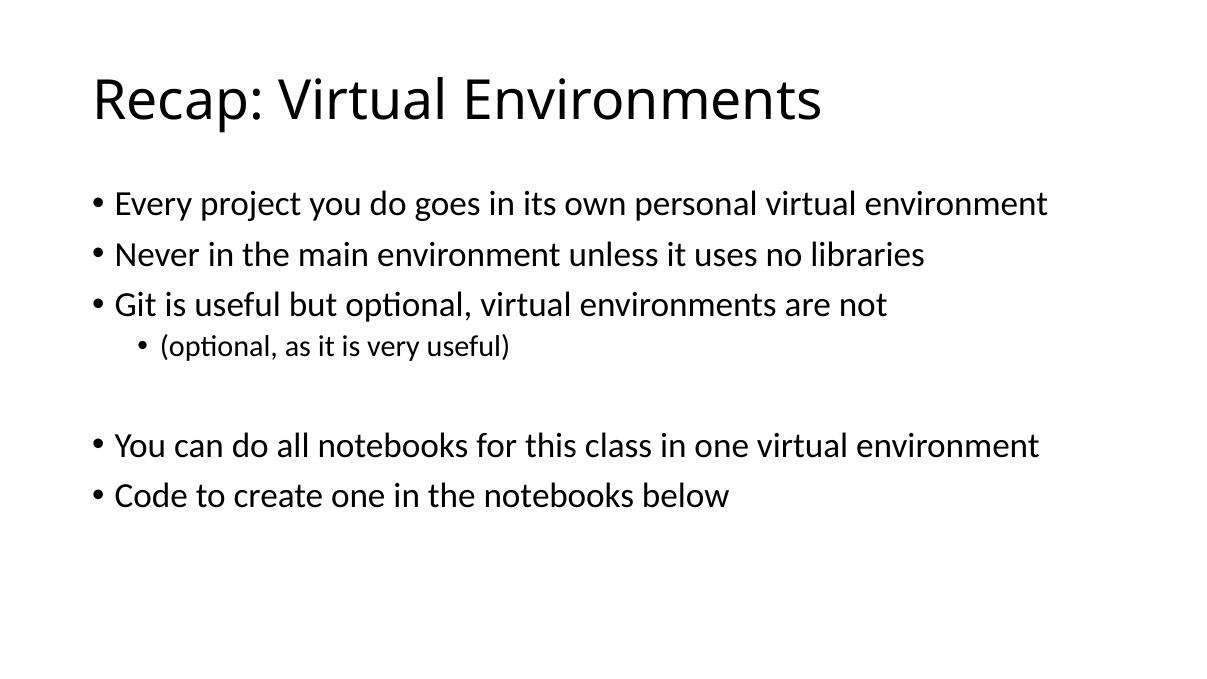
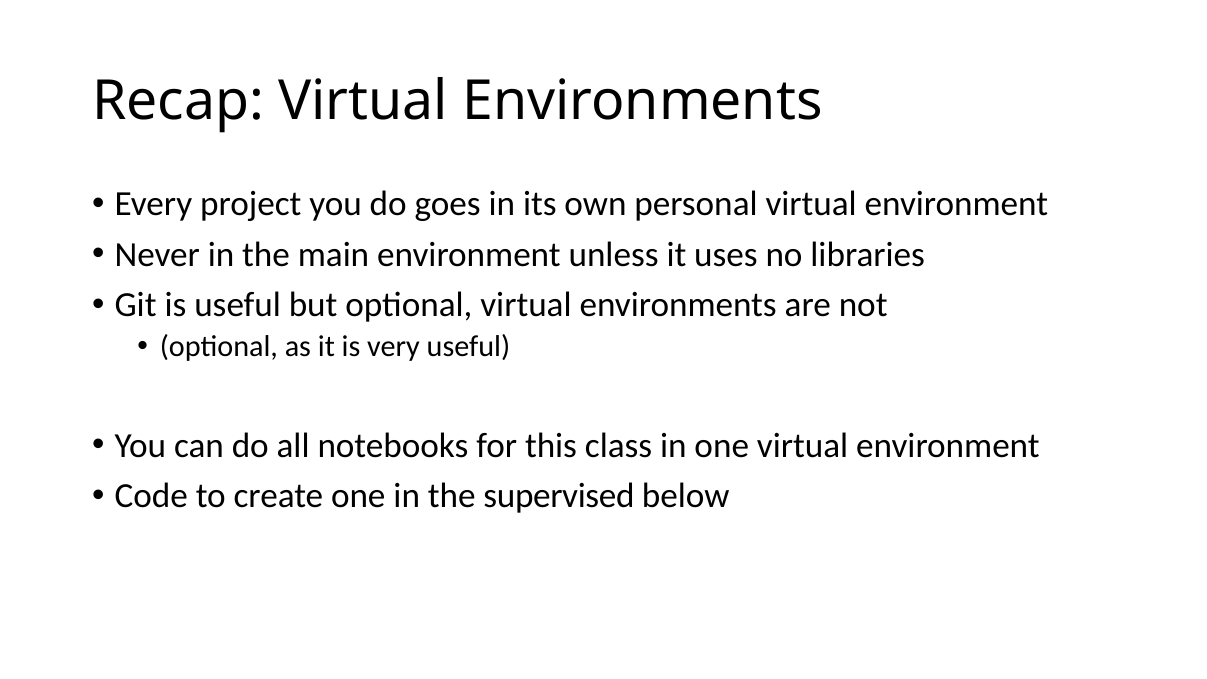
the notebooks: notebooks -> supervised (559, 496)
